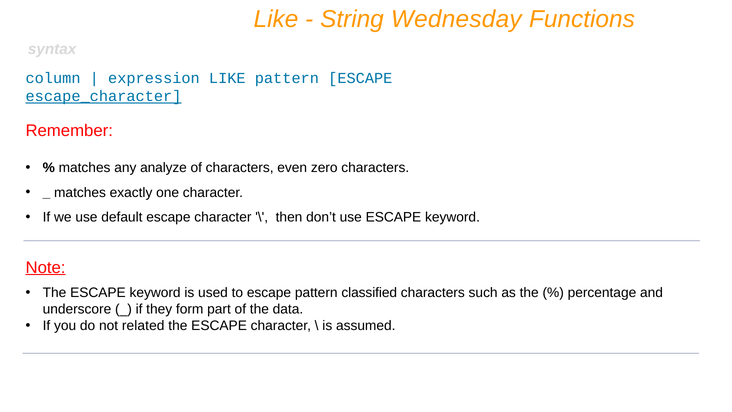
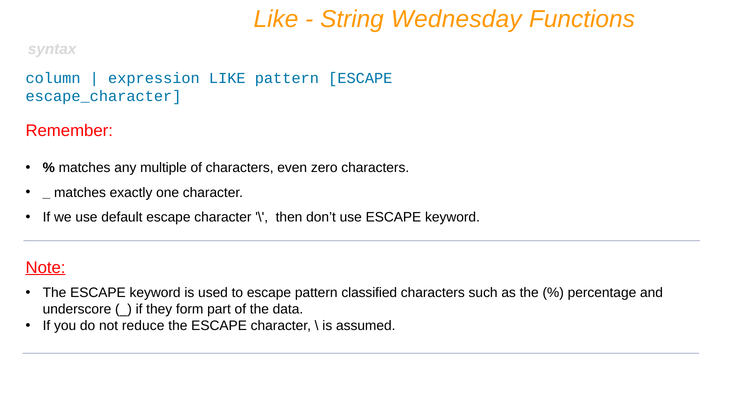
escape_character underline: present -> none (103, 96)
analyze: analyze -> multiple (164, 168)
related: related -> reduce (143, 326)
